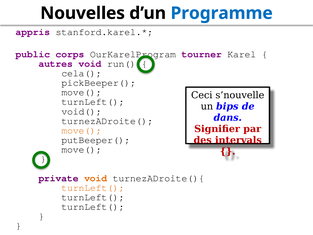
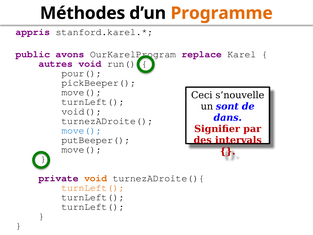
Nouvelles: Nouvelles -> Méthodes (83, 13)
Programme colour: blue -> orange (222, 13)
corps: corps -> avons (70, 54)
tourner: tourner -> replace (202, 54)
cela(: cela( -> pour( (81, 73)
bips: bips -> sont (227, 106)
move( colour: orange -> blue (81, 130)
